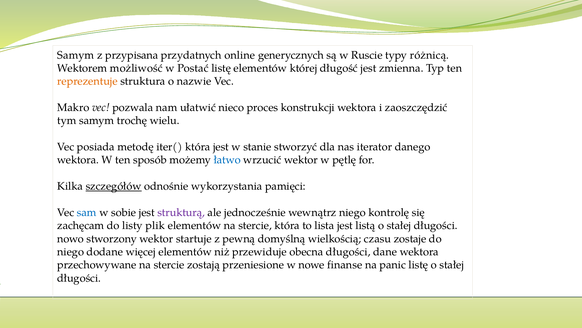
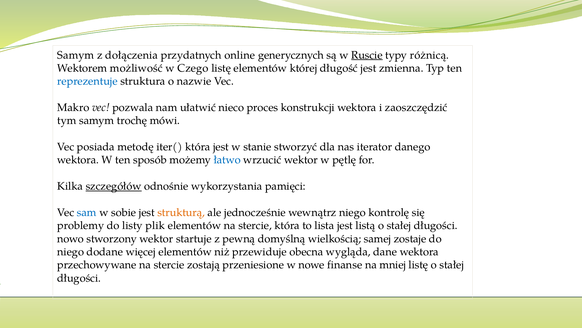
przypisana: przypisana -> dołączenia (132, 55)
Ruscie underline: none -> present (367, 55)
Postać: Postać -> Czego (193, 68)
reprezentuje colour: orange -> blue (88, 81)
wielu: wielu -> mówi (165, 120)
strukturą colour: purple -> orange (181, 212)
zachęcam: zachęcam -> problemy (81, 225)
czasu: czasu -> samej (378, 238)
obecna długości: długości -> wygląda (348, 251)
panic: panic -> mniej (393, 265)
